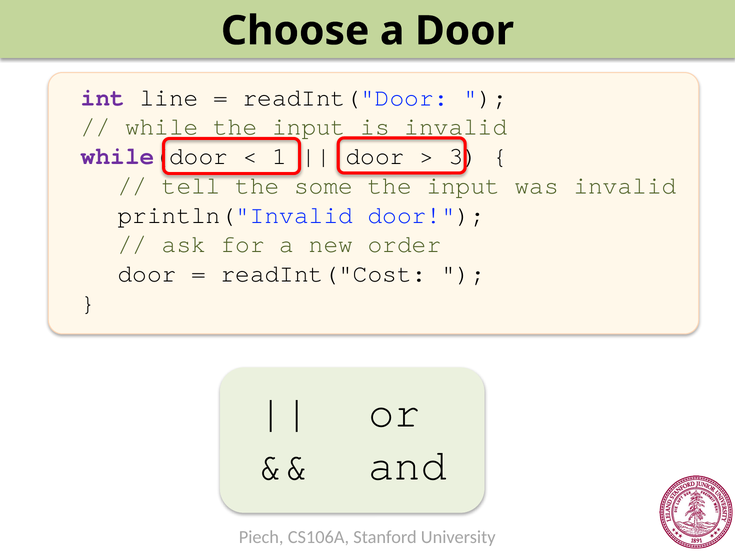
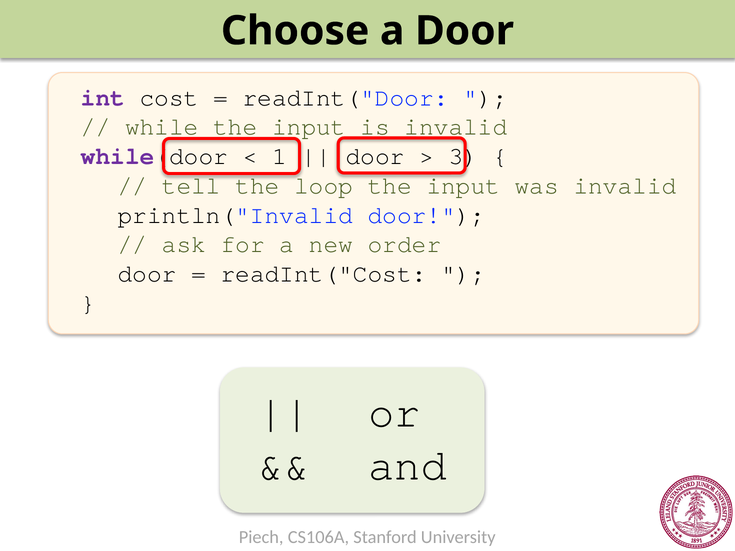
line: line -> cost (169, 97)
some: some -> loop (324, 186)
